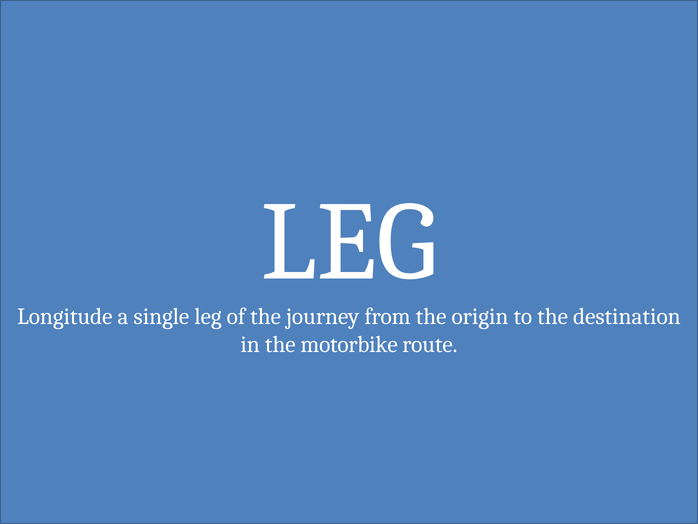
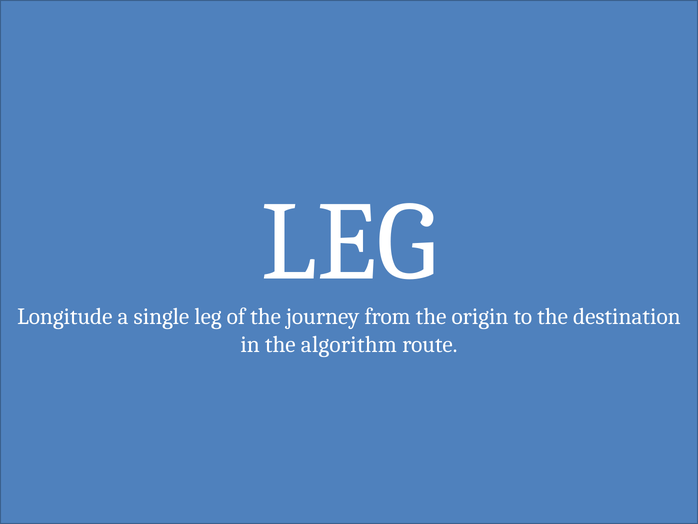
motorbike: motorbike -> algorithm (349, 344)
